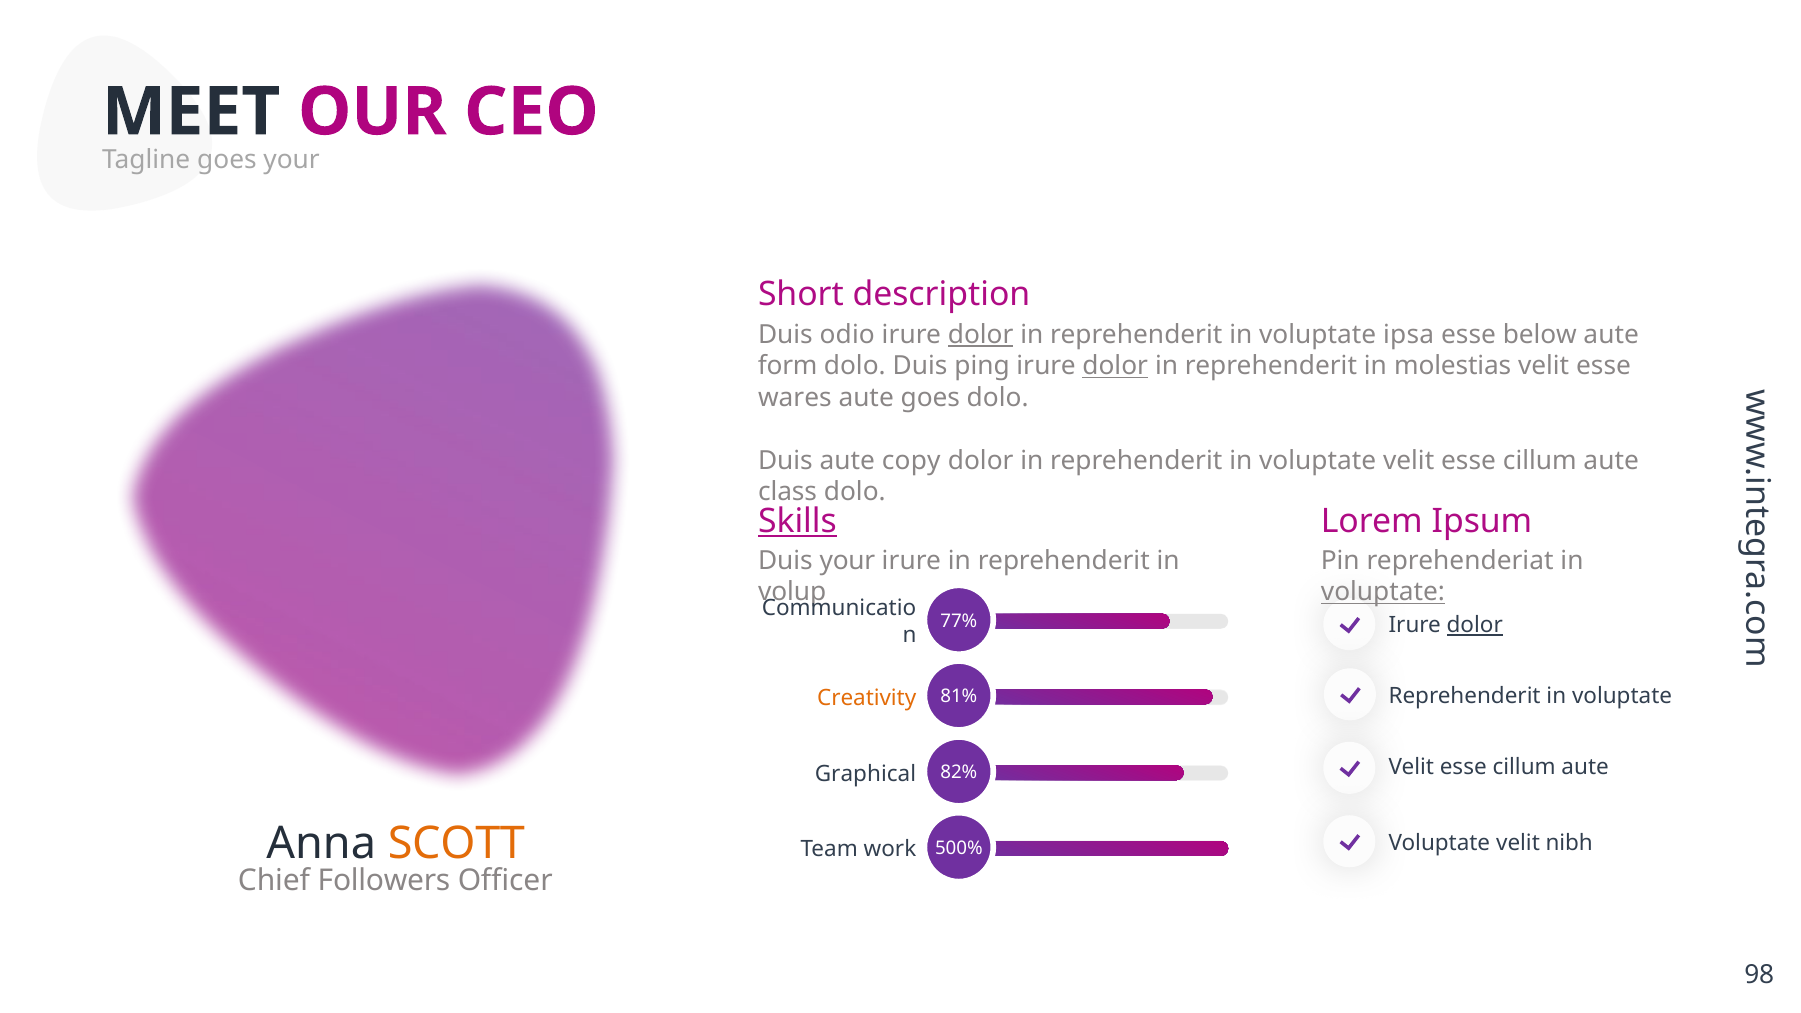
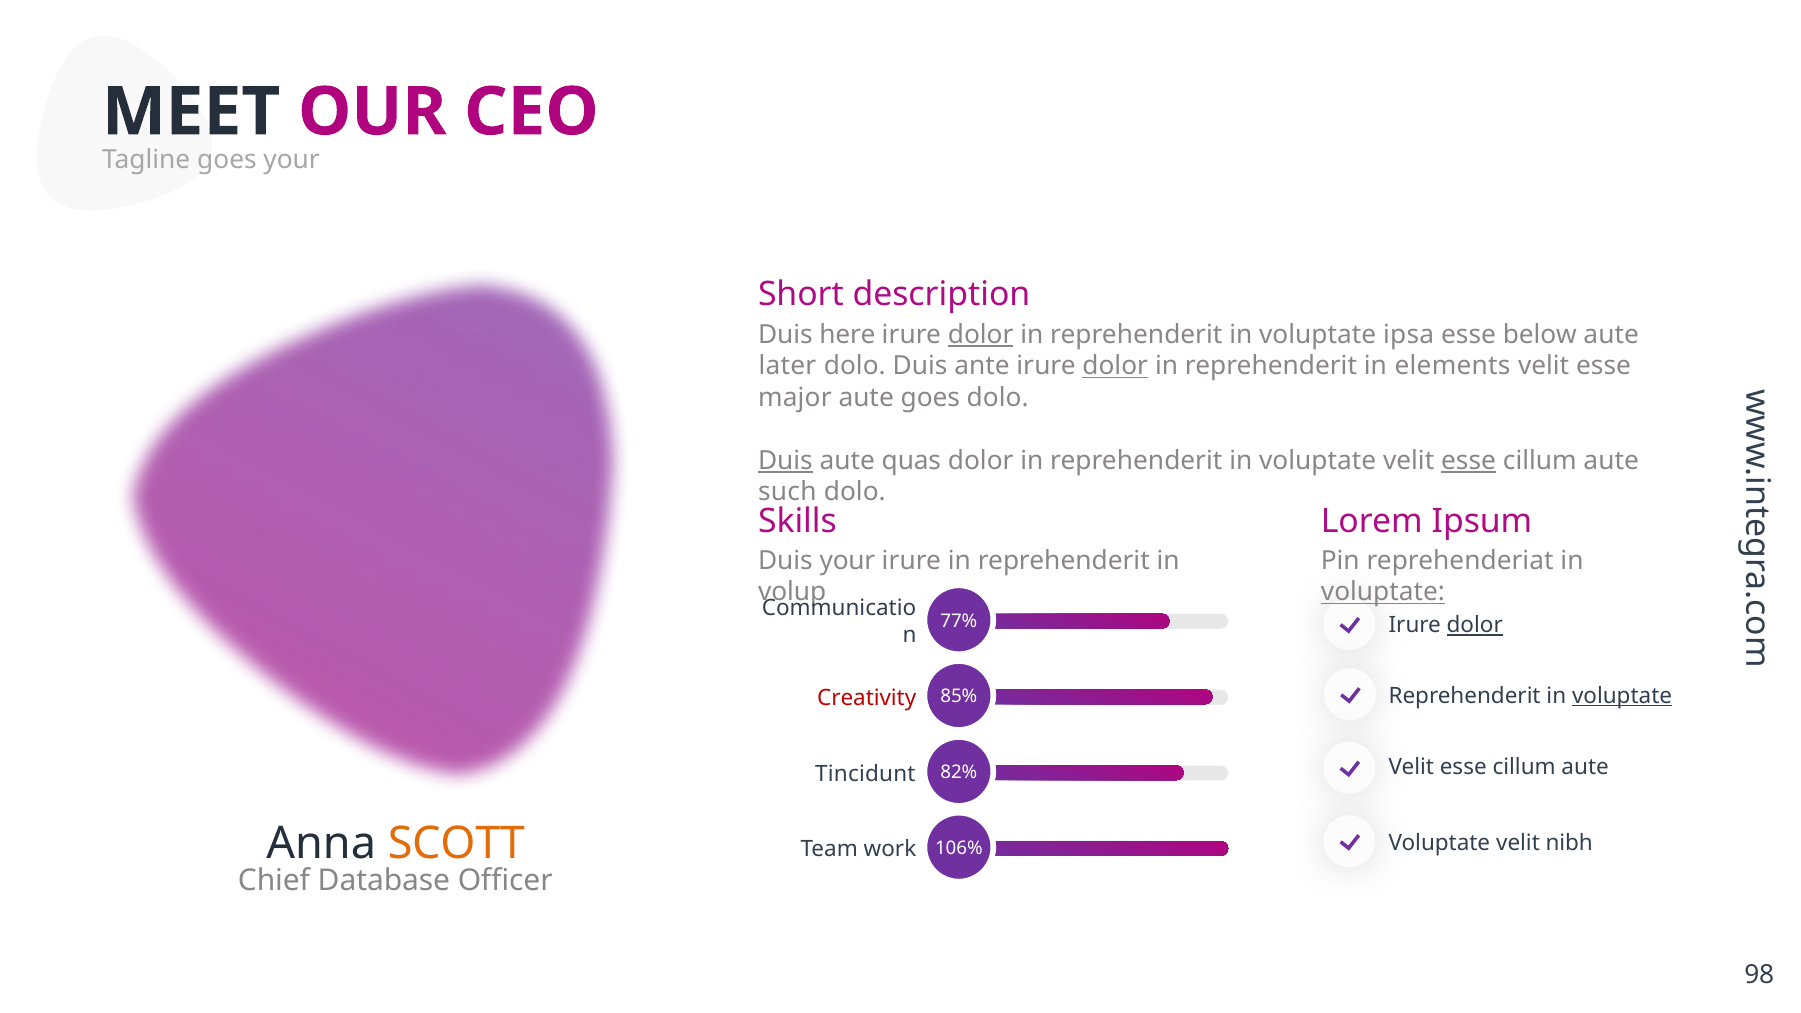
odio: odio -> here (847, 334)
form: form -> later (787, 366)
ping: ping -> ante (982, 366)
molestias: molestias -> elements (1453, 366)
wares: wares -> major (795, 398)
Duis underline: none -> present (785, 461)
copy: copy -> quas (911, 461)
esse underline: none -> present (1469, 461)
class: class -> such (787, 492)
Skills underline: present -> none (797, 522)
voluptate underline: none -> present (1622, 696)
81%: 81% -> 85% (959, 697)
Creativity colour: orange -> red (867, 698)
Graphical: Graphical -> Tincidunt (865, 774)
500%: 500% -> 106% (959, 848)
Followers: Followers -> Database (384, 881)
